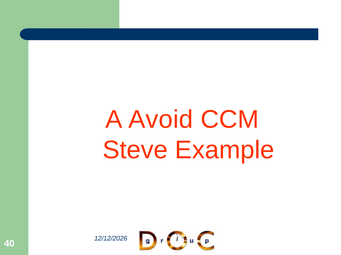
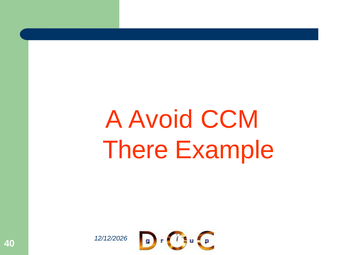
Steve: Steve -> There (135, 151)
